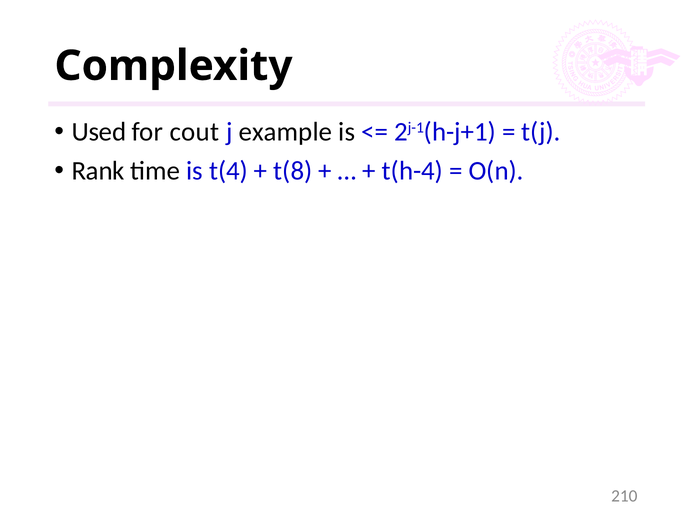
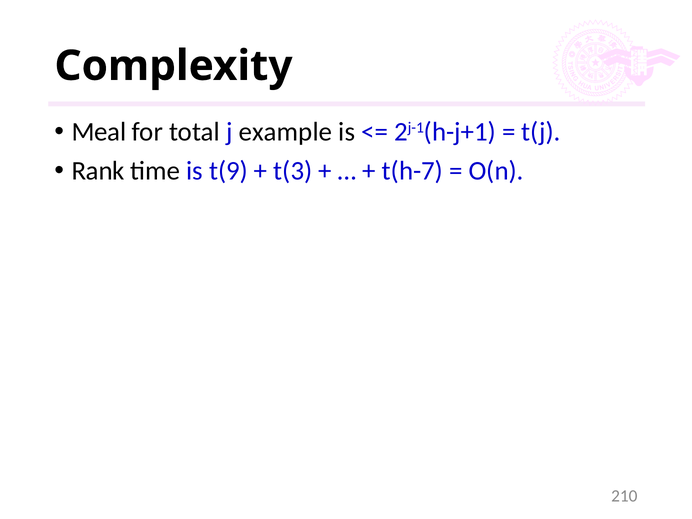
Used: Used -> Meal (99, 132)
cout: cout -> total (195, 132)
t(4: t(4 -> t(9 (229, 171)
t(8: t(8 -> t(3 (293, 171)
t(h-4: t(h-4 -> t(h-7 (412, 171)
